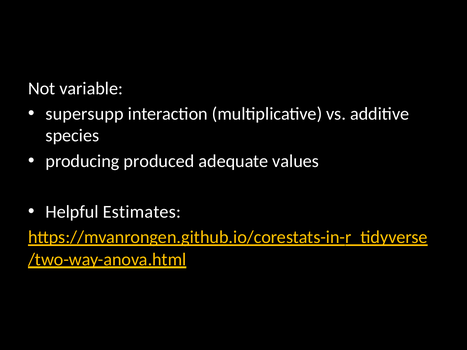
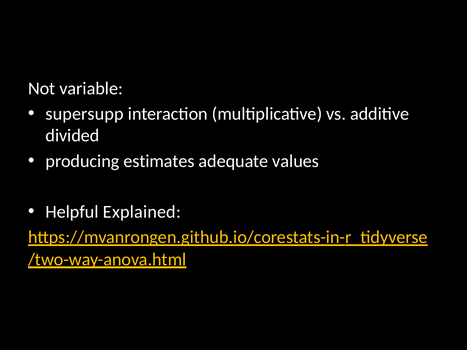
species: species -> divided (72, 136)
produced: produced -> estimates (159, 161)
Estimates: Estimates -> Explained (142, 212)
